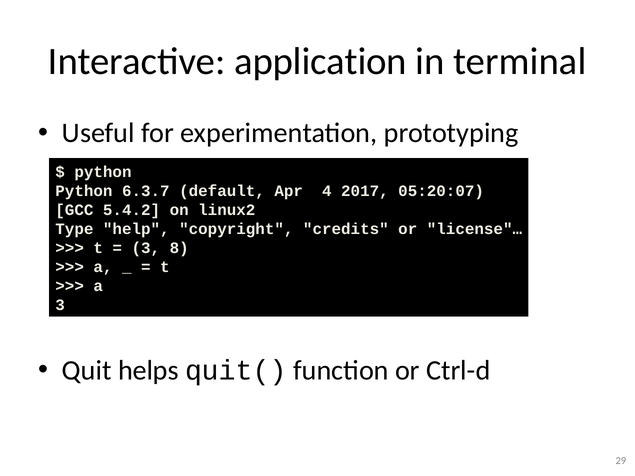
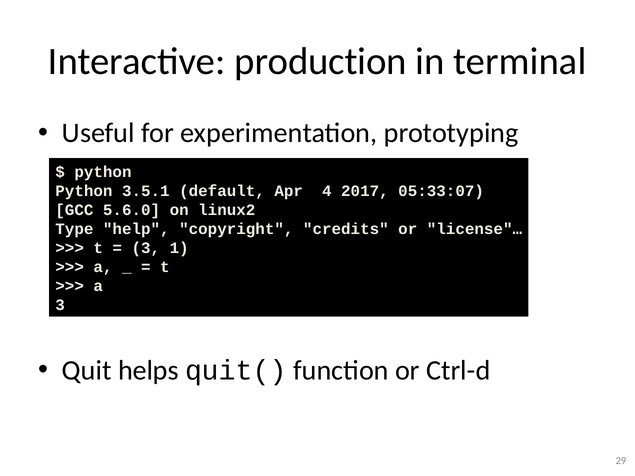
application: application -> production (321, 61)
6.3.7: 6.3.7 -> 3.5.1 (146, 191)
05:20:07: 05:20:07 -> 05:33:07 (441, 191)
5.4.2: 5.4.2 -> 5.6.0 (132, 210)
8: 8 -> 1 (179, 248)
